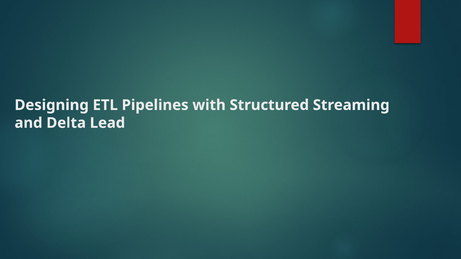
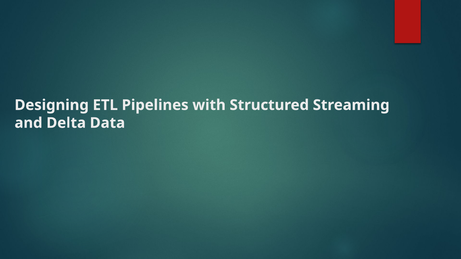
Lead: Lead -> Data (107, 123)
